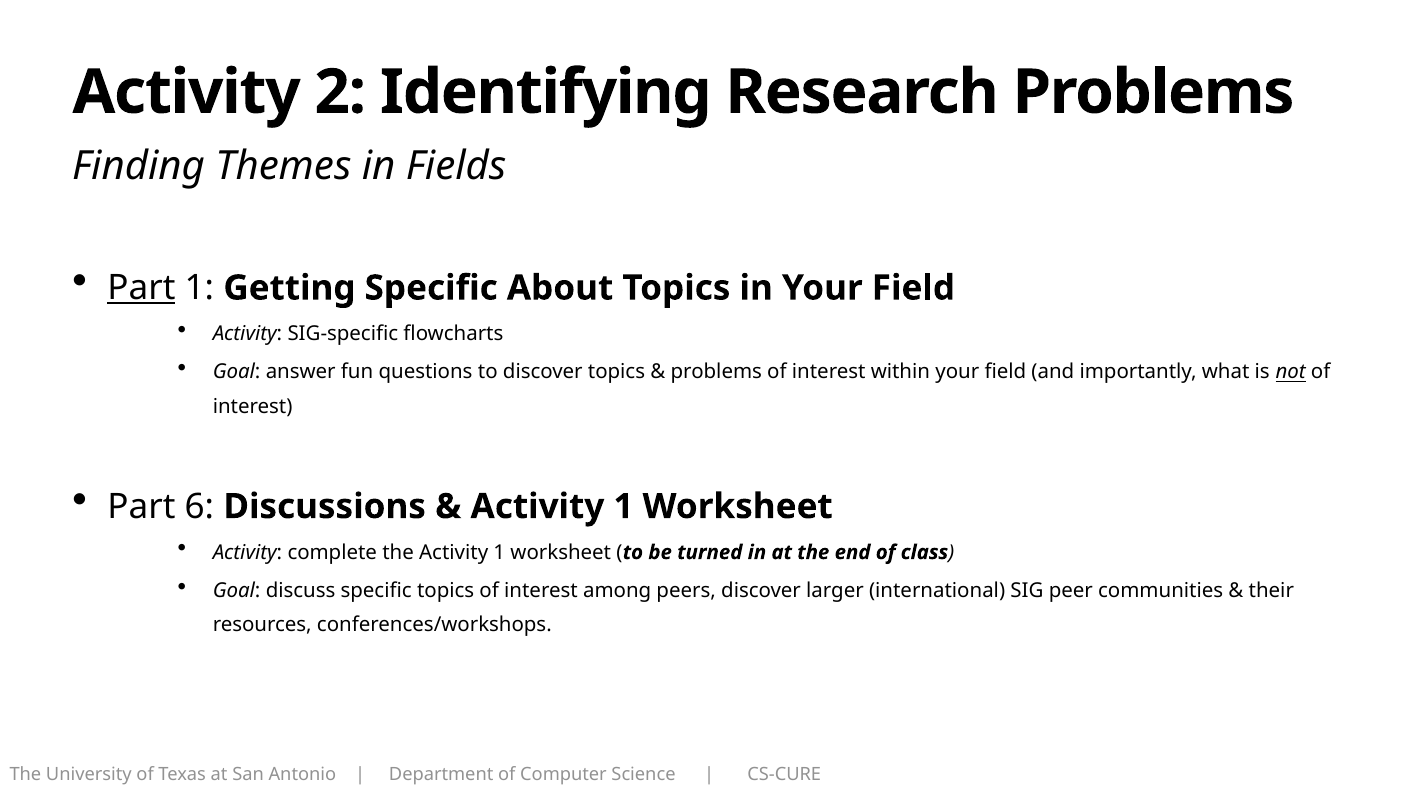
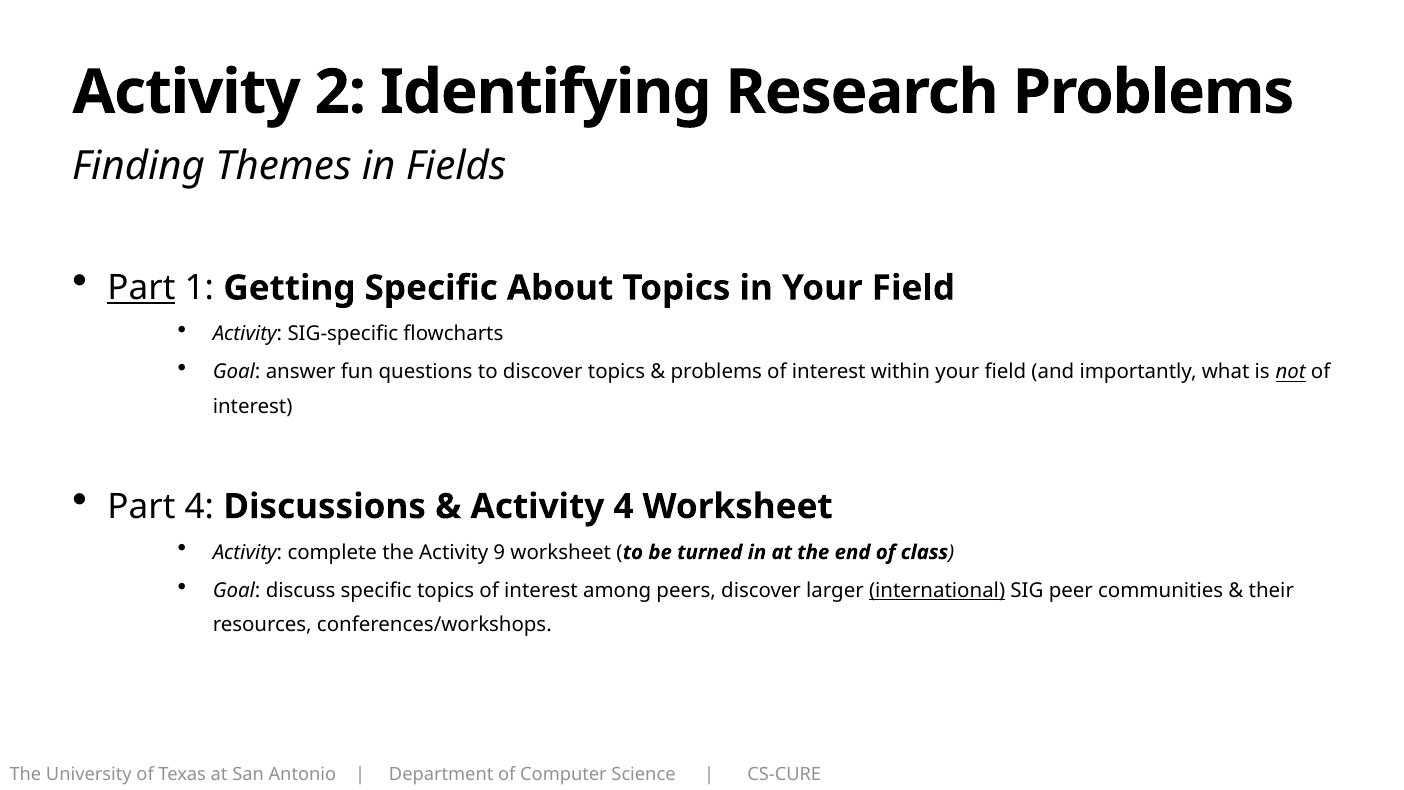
Part 6: 6 -> 4 (199, 506)
1: 1 -> 4 (623, 506)
the Activity 1: 1 -> 9 (499, 552)
international underline: none -> present (937, 590)
